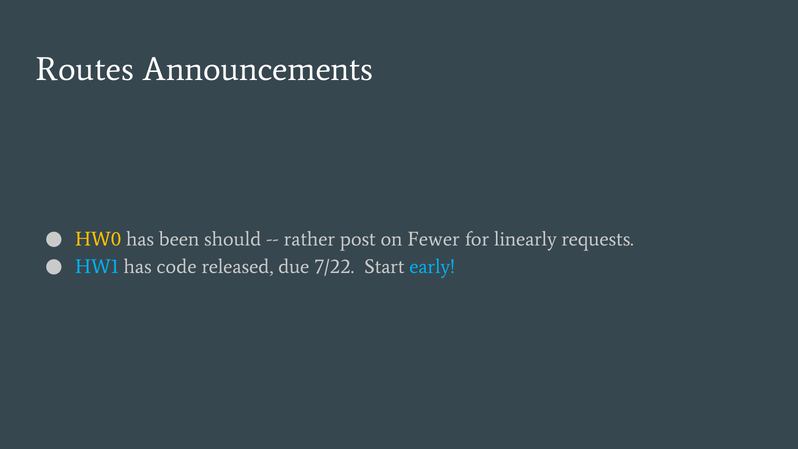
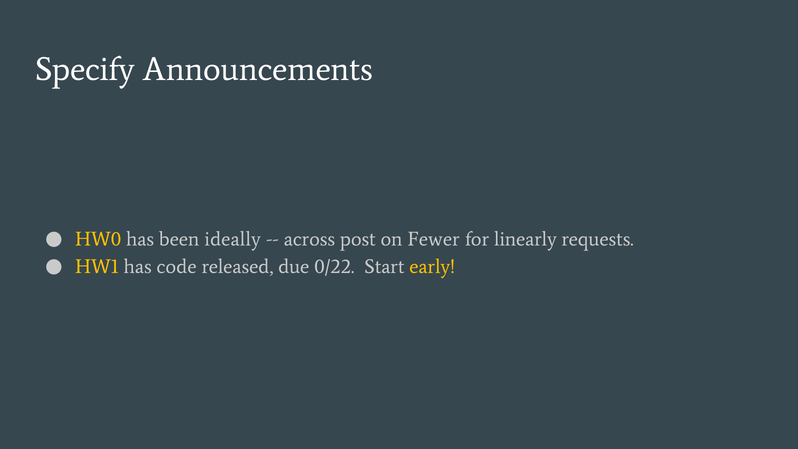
Routes: Routes -> Specify (85, 69)
should: should -> ideally (233, 239)
rather: rather -> across (309, 239)
HW1 colour: light blue -> yellow (97, 267)
7/22: 7/22 -> 0/22 (334, 267)
early colour: light blue -> yellow (432, 267)
